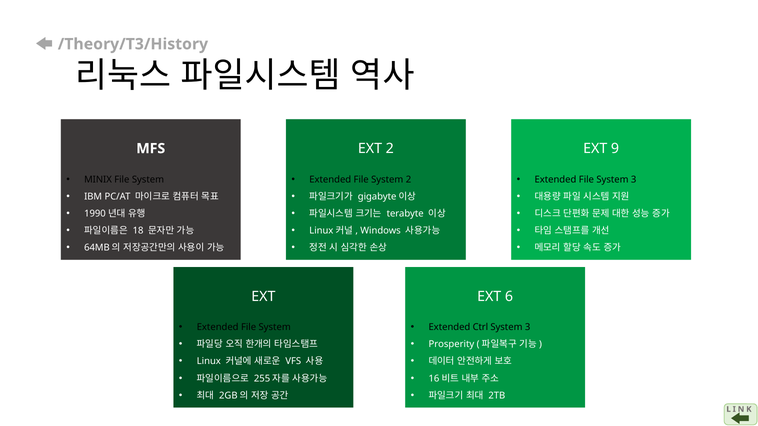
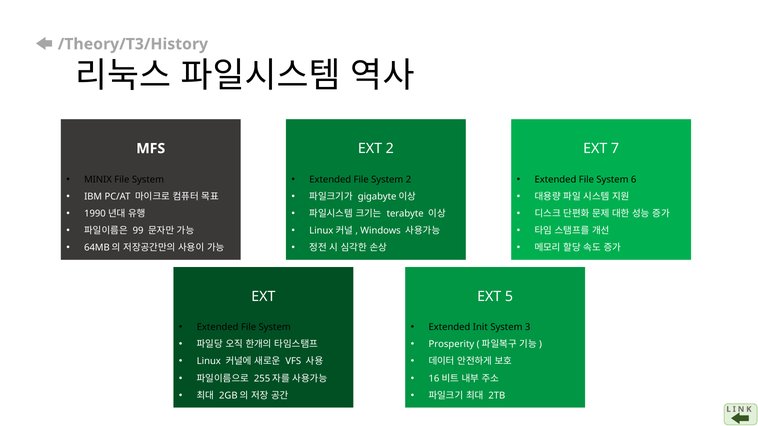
9: 9 -> 7 (615, 149)
File System 3: 3 -> 6 (634, 180)
18: 18 -> 99 (138, 231)
6: 6 -> 5 (509, 297)
Ctrl: Ctrl -> Init (480, 328)
